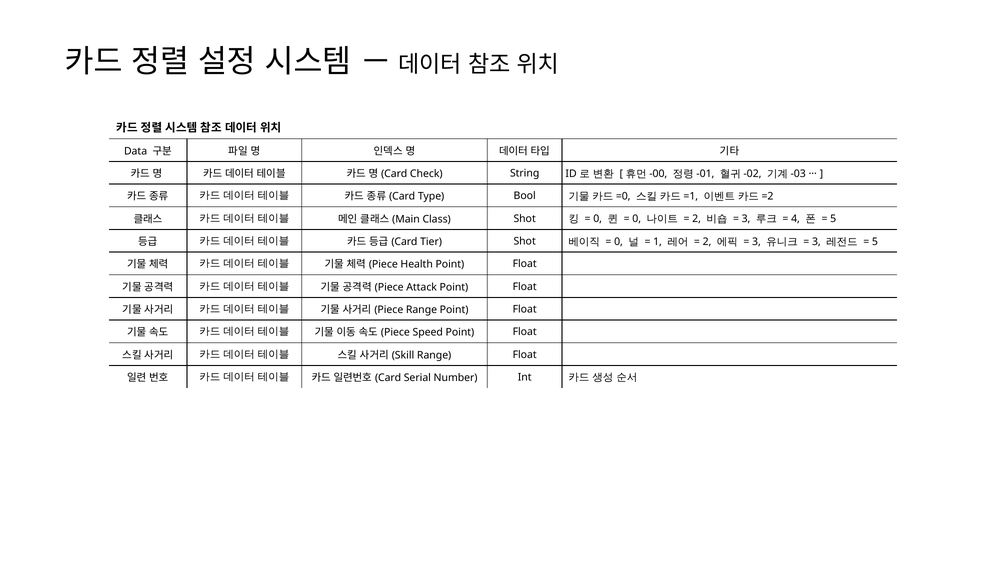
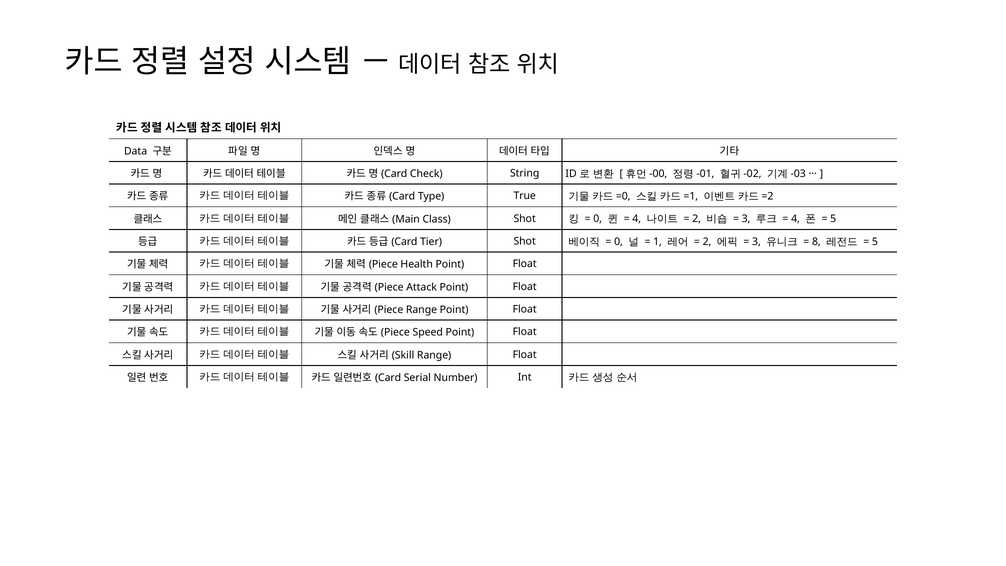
Bool: Bool -> True (525, 196)
0: 0 -> 4 (637, 219)
3: 3 -> 8 (816, 242)
